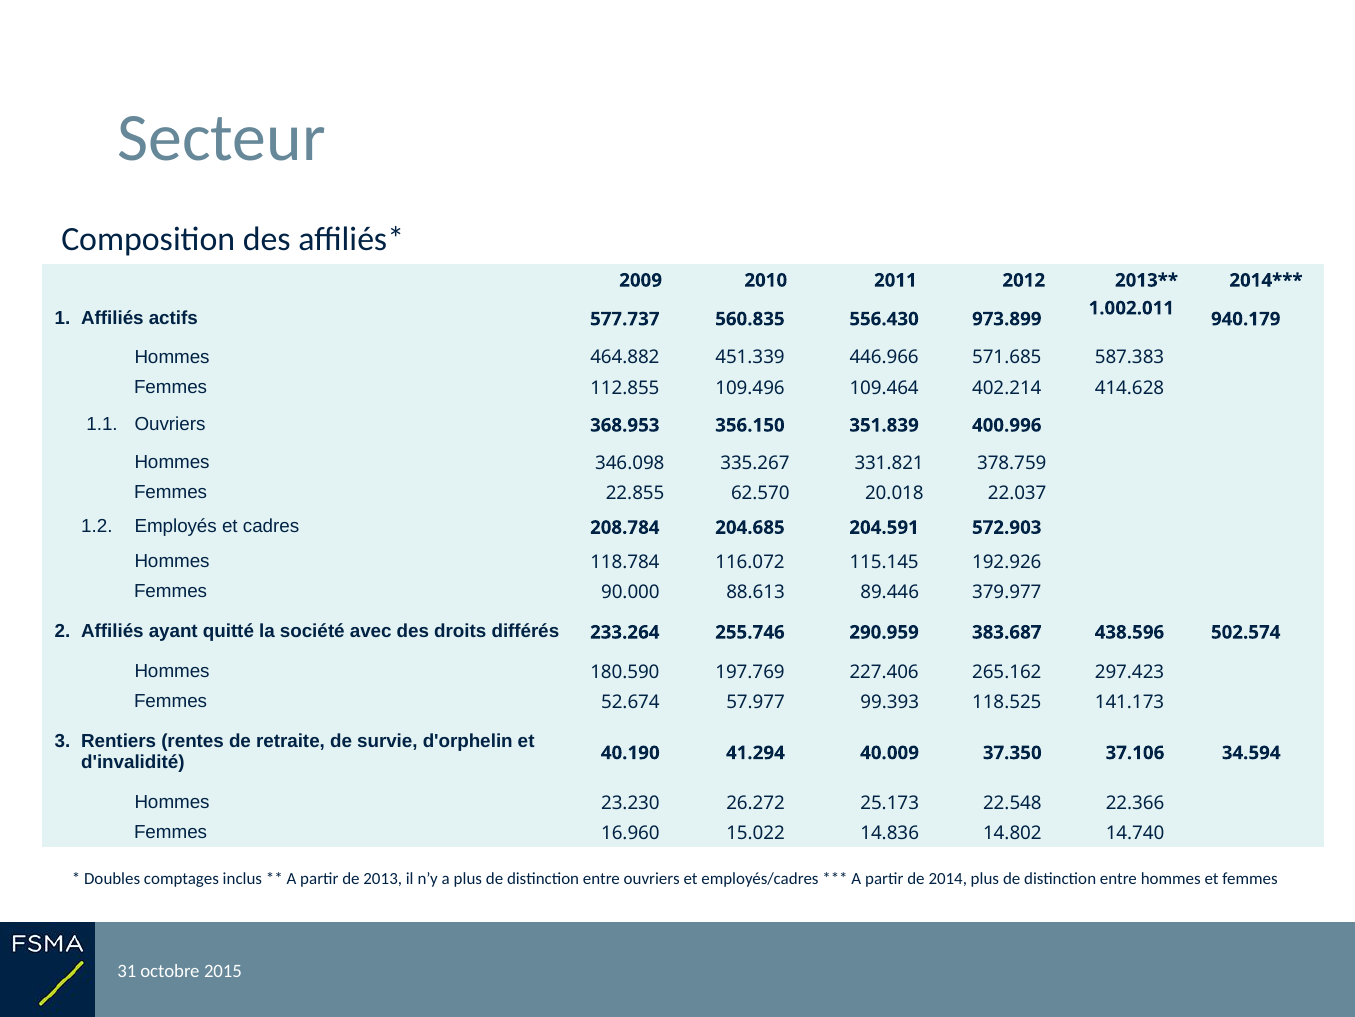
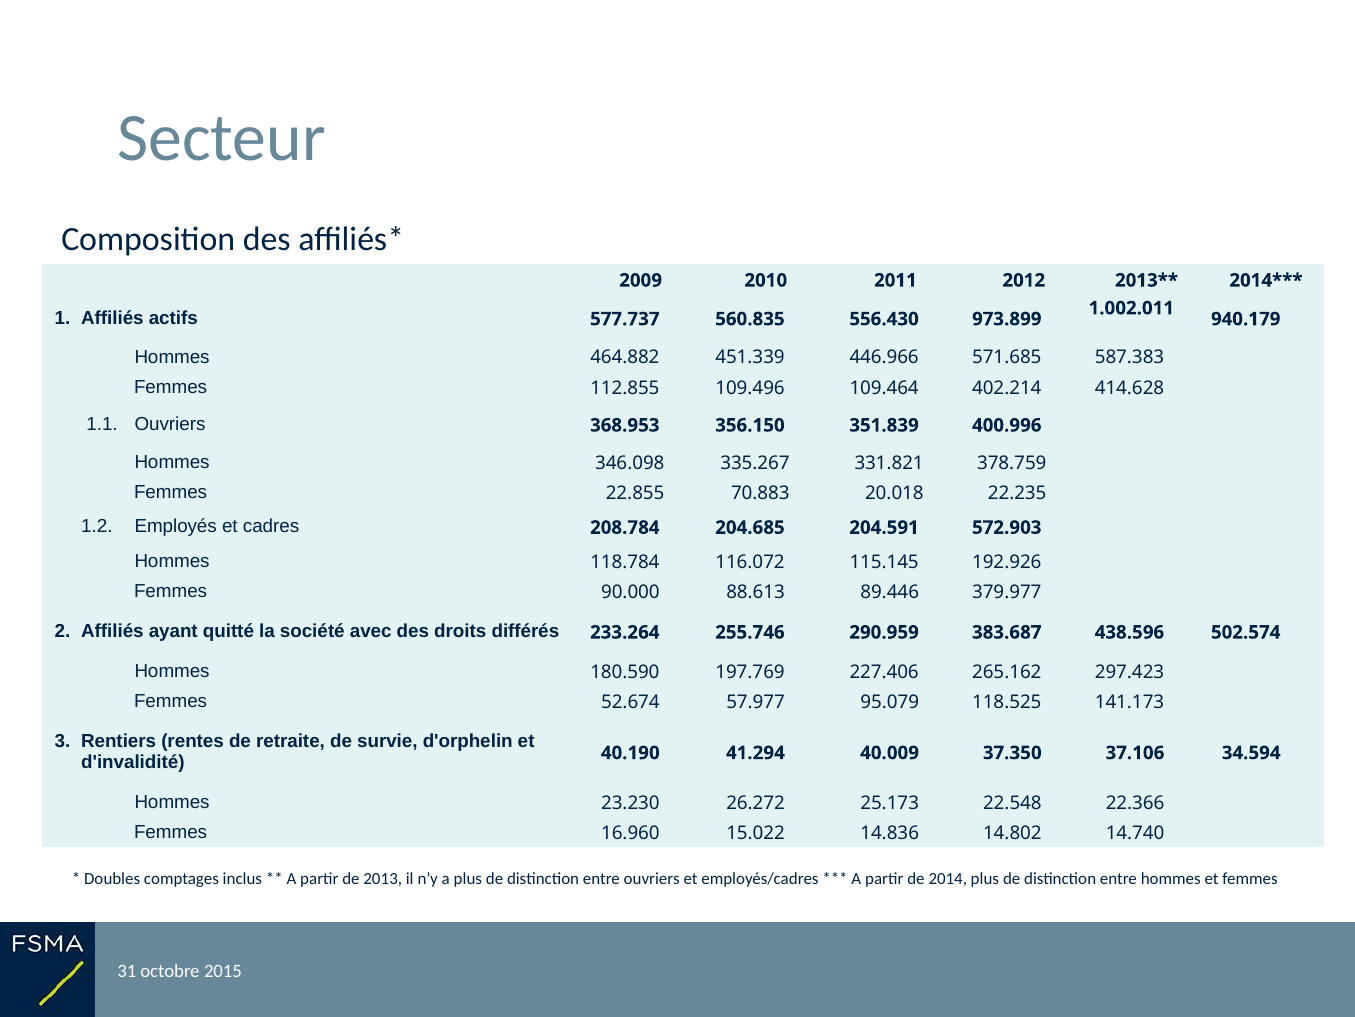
62.570: 62.570 -> 70.883 (760, 493)
22.037: 22.037 -> 22.235 (1017, 493)
99.393: 99.393 -> 95.079 (890, 702)
